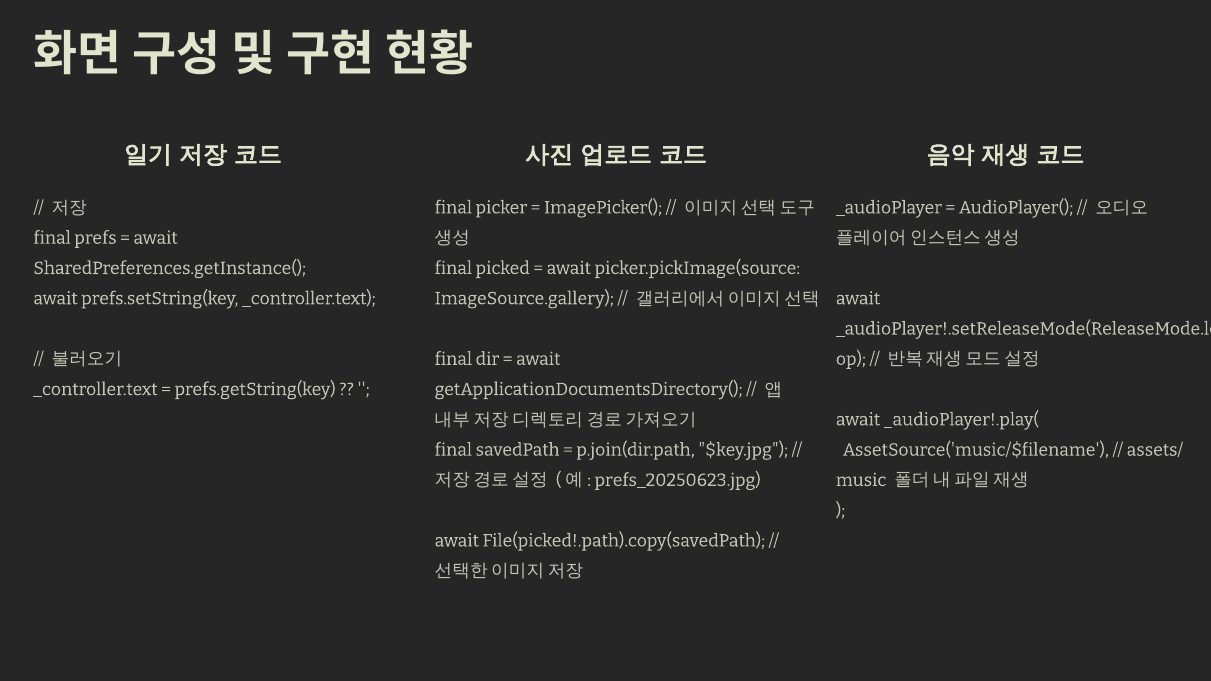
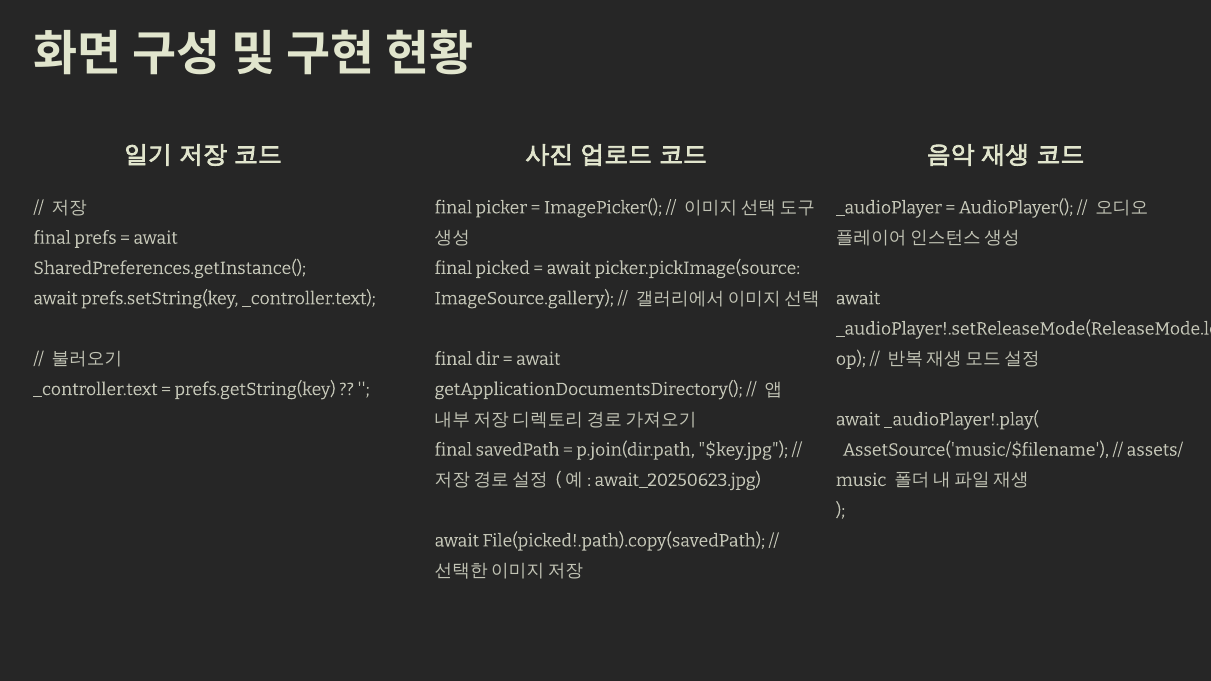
prefs_20250623.jpg: prefs_20250623.jpg -> await_20250623.jpg (678, 480)
